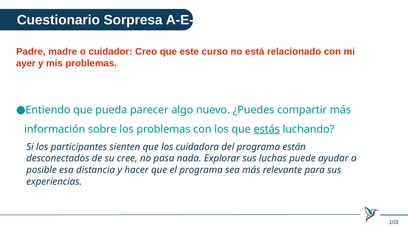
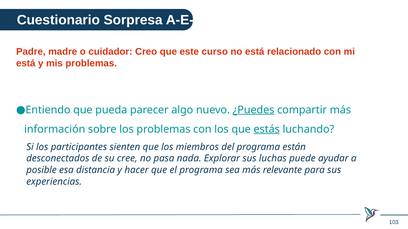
ayer: ayer -> está (26, 63)
¿Puedes underline: none -> present (254, 110)
cuidadora: cuidadora -> miembros (197, 147)
